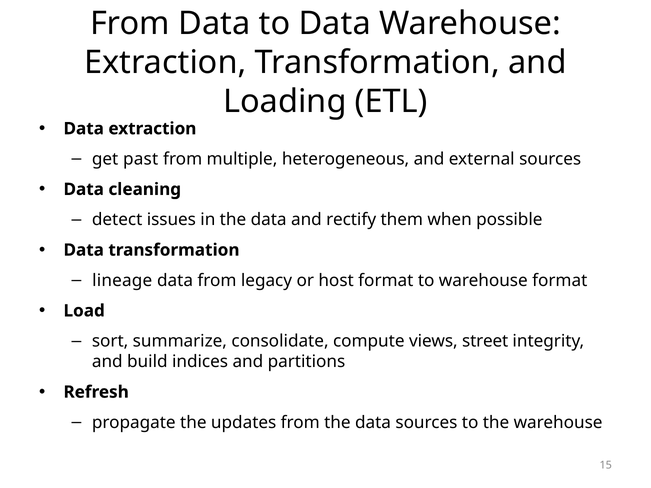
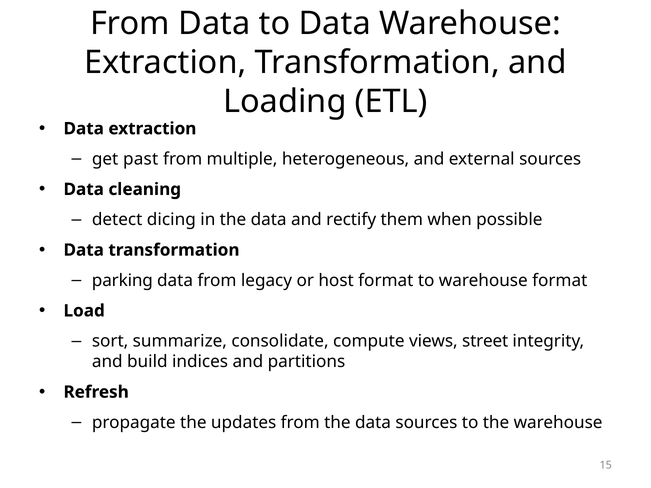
issues: issues -> dicing (171, 220)
lineage: lineage -> parking (122, 281)
